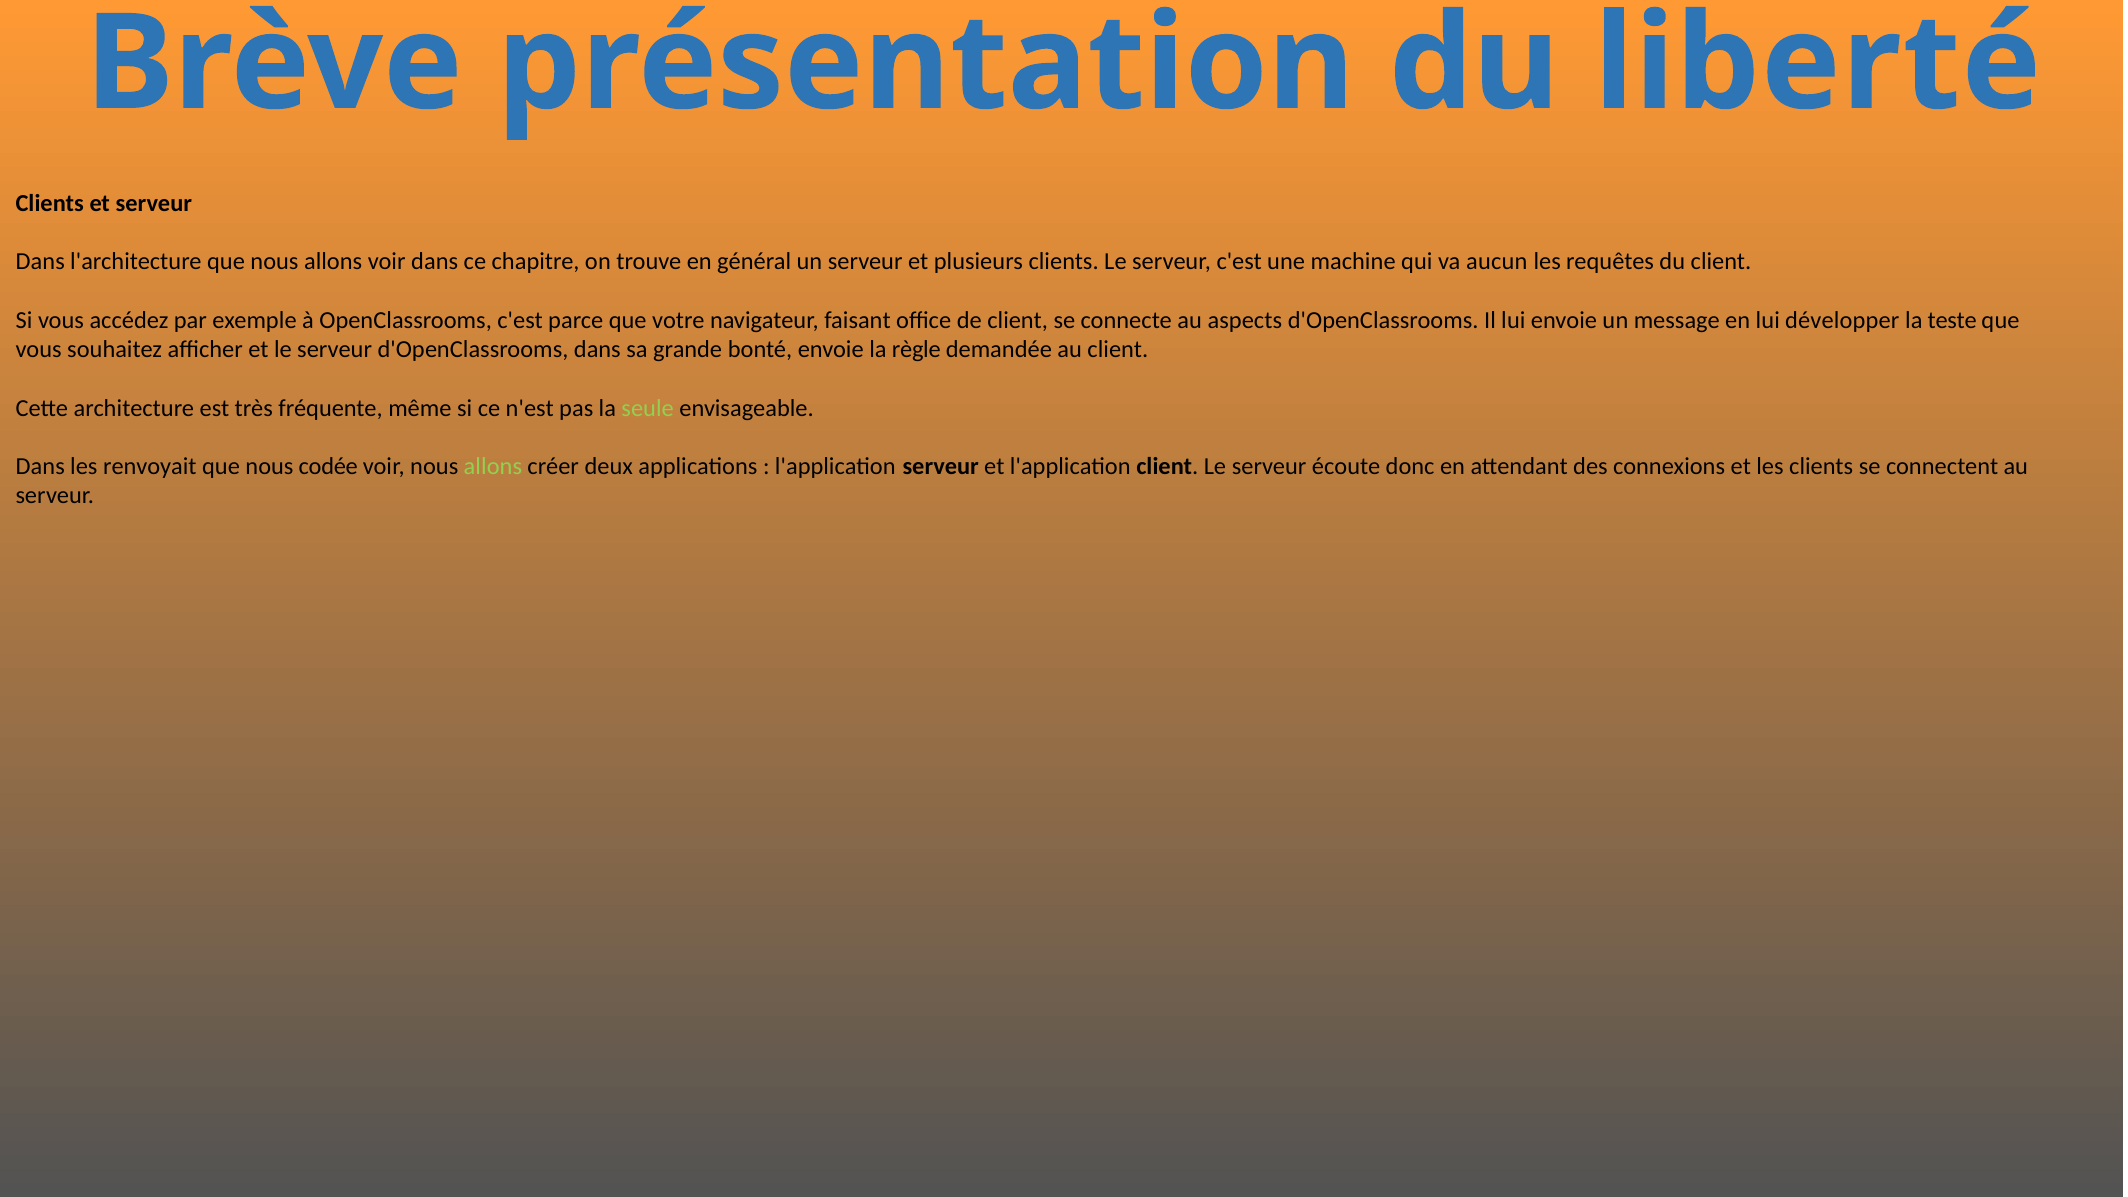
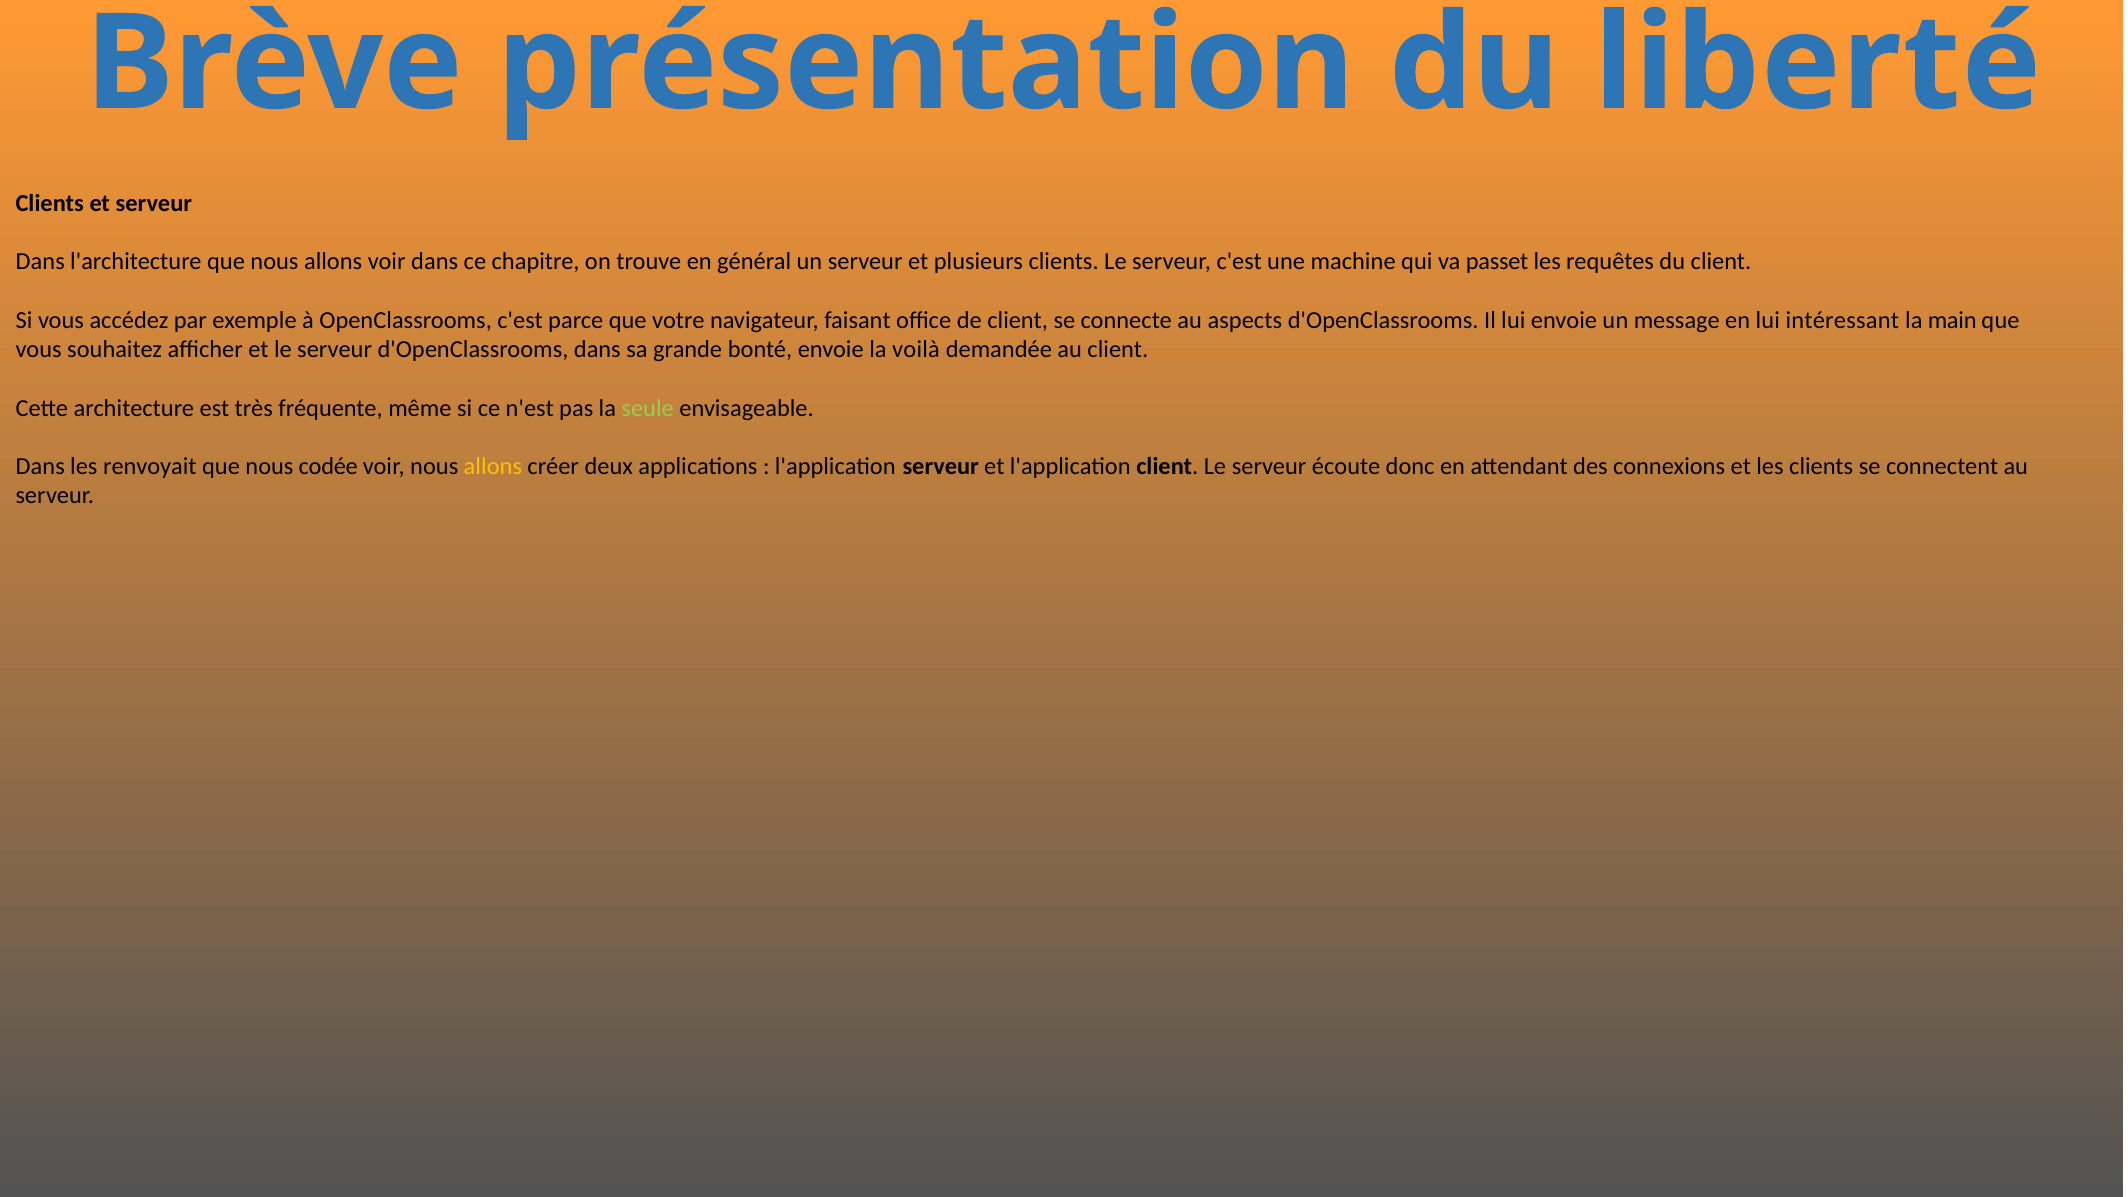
aucun: aucun -> passet (1497, 262)
développer: développer -> intéressant (1842, 320)
teste: teste -> main (1952, 320)
règle: règle -> voilà (916, 349)
allons colour: light green -> yellow (493, 467)
